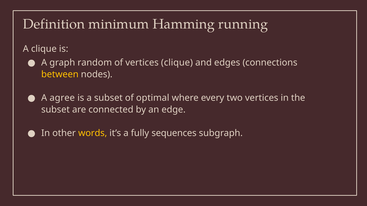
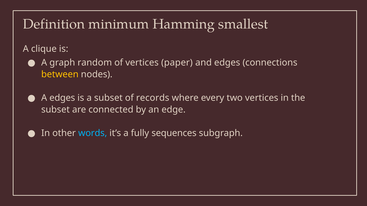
running: running -> smallest (243, 24)
vertices clique: clique -> paper (177, 63)
A agree: agree -> edges (62, 98)
optimal: optimal -> records (153, 98)
words colour: yellow -> light blue (93, 133)
